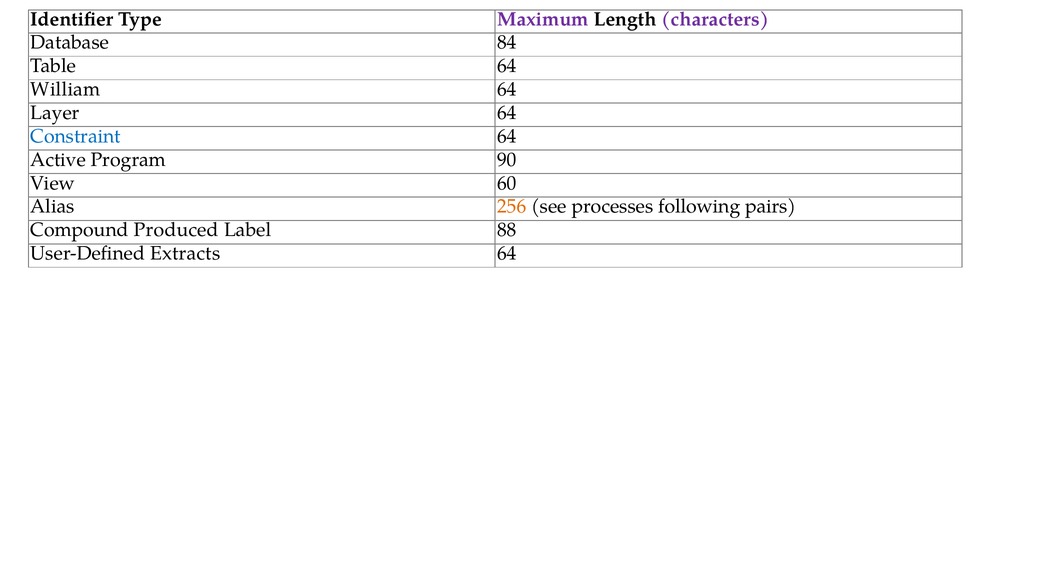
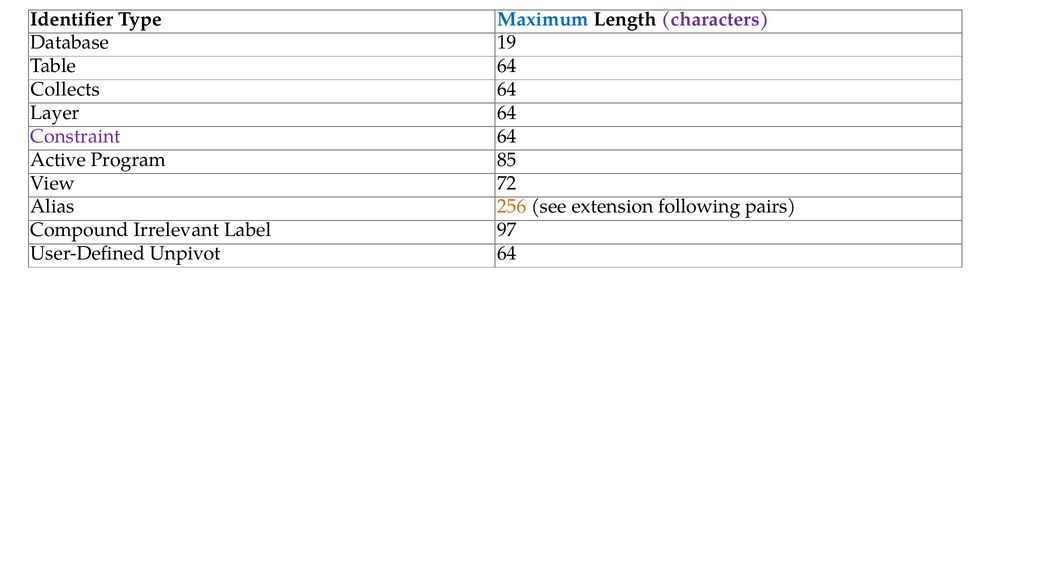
Maximum colour: purple -> blue (543, 19)
84: 84 -> 19 (507, 42)
William: William -> Collects (65, 89)
Constraint colour: blue -> purple (76, 136)
90: 90 -> 85 (507, 160)
60: 60 -> 72 (507, 183)
processes: processes -> extension (613, 207)
Produced: Produced -> Irrelevant (176, 230)
88: 88 -> 97 (507, 230)
Extracts: Extracts -> Unpivot (185, 254)
